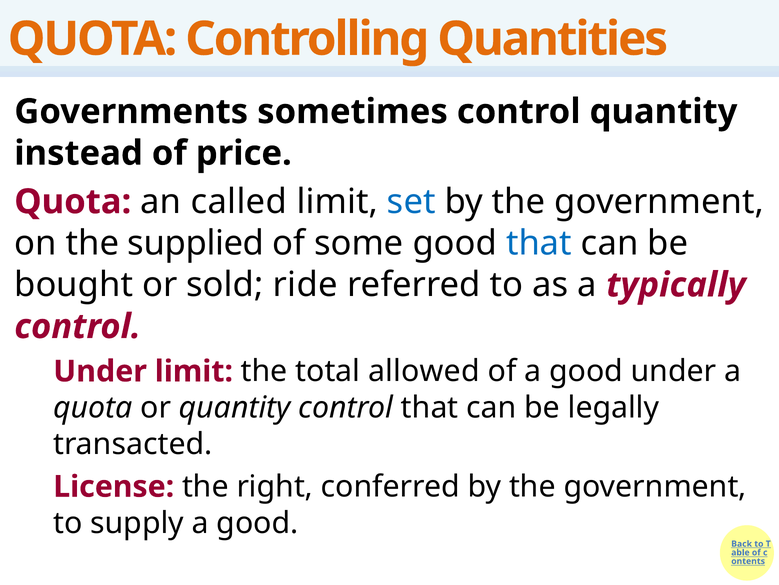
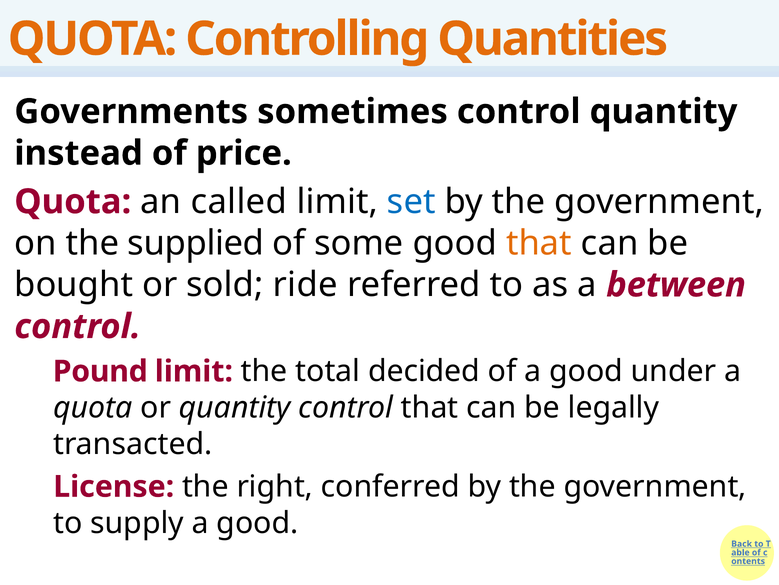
that colour: blue -> orange (539, 243)
typically: typically -> between (676, 285)
Under: Under -> Pound (100, 371)
allowed: allowed -> decided (424, 371)
